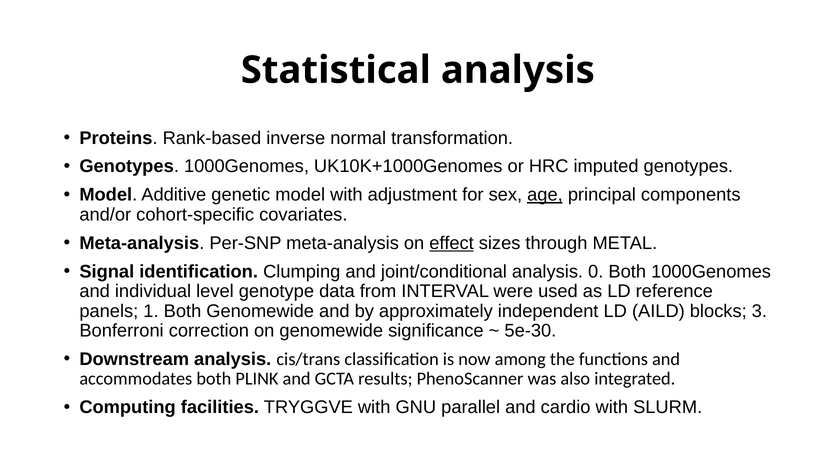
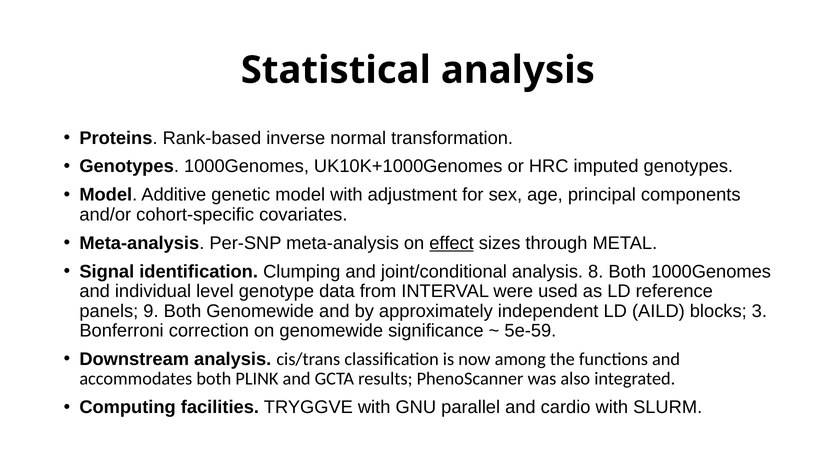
age underline: present -> none (545, 195)
0: 0 -> 8 (596, 272)
1: 1 -> 9 (151, 311)
5e-30: 5e-30 -> 5e-59 (530, 331)
